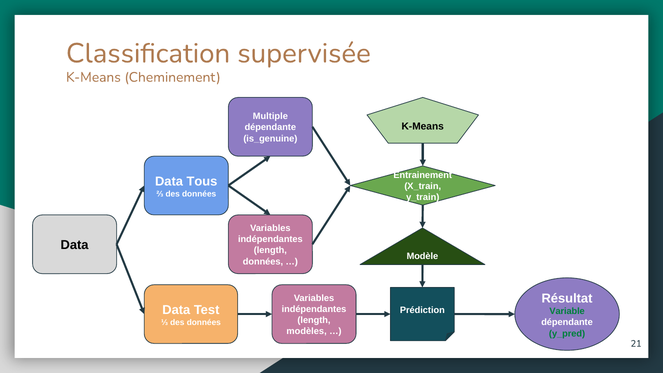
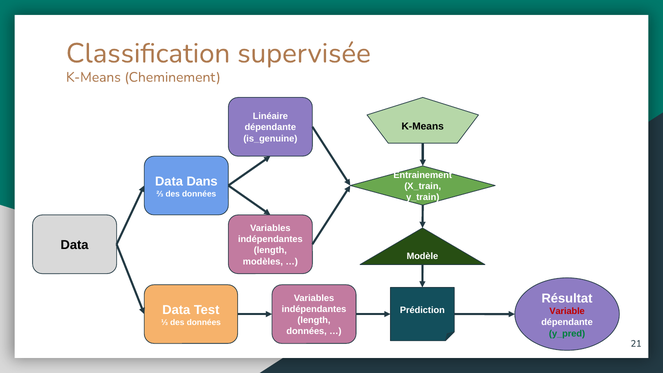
Multiple: Multiple -> Linéaire (270, 116)
Tous: Tous -> Dans (202, 181)
données: données -> modèles (263, 261)
Variable colour: green -> red (567, 311)
modèles: modèles -> données (307, 331)
